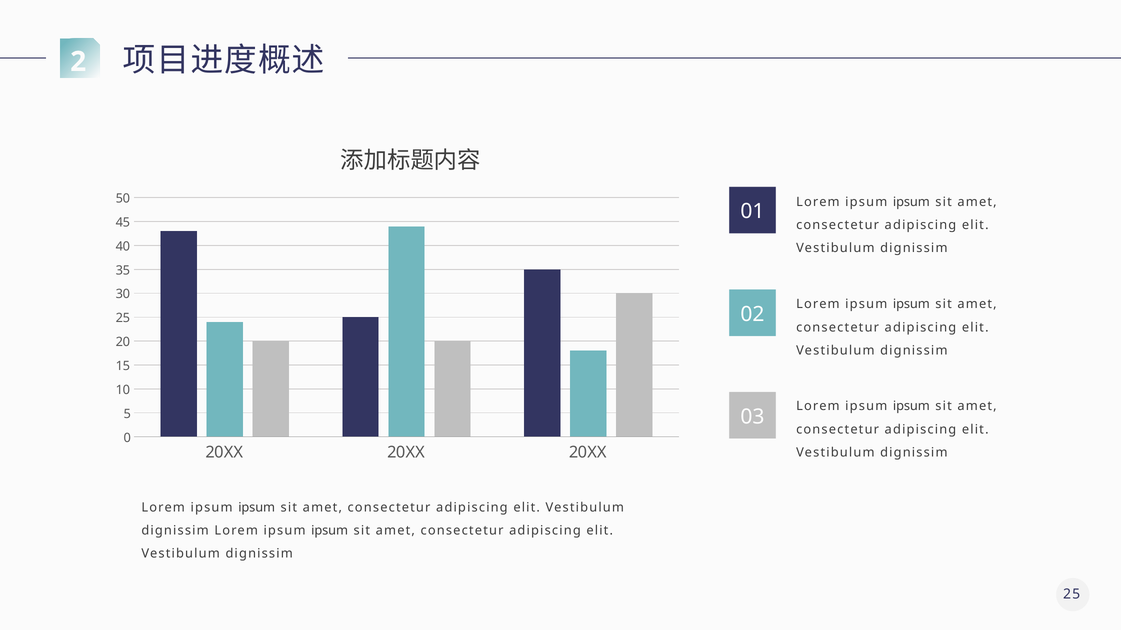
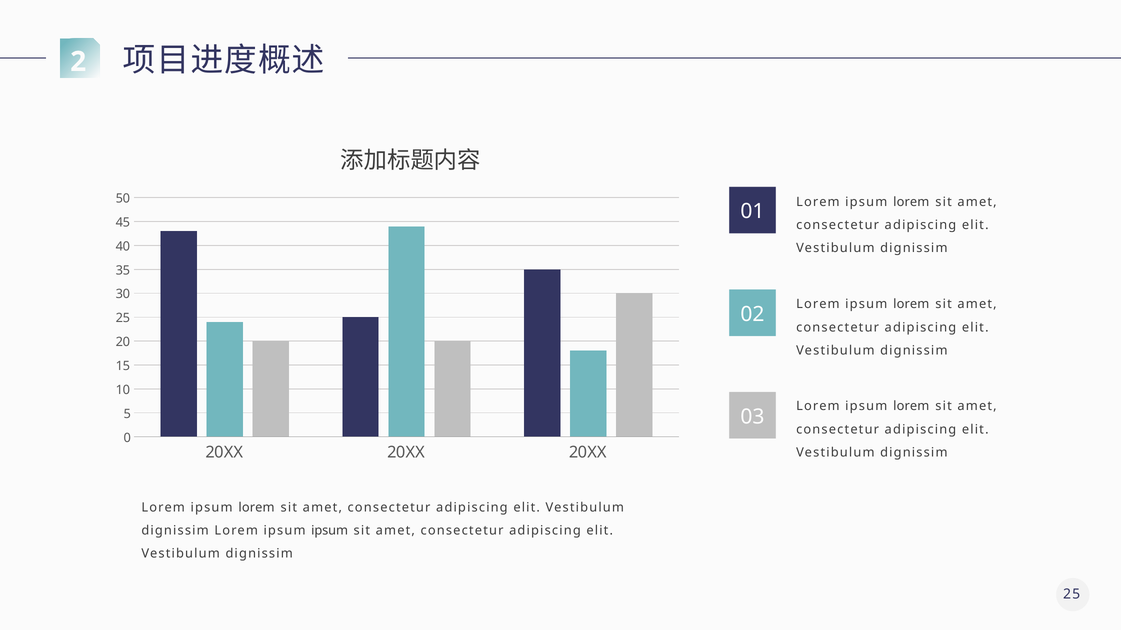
ipsum: ipsum -> lorem (911, 202)
ipsum: ipsum -> lorem (911, 304)
ipsum: ipsum -> lorem (911, 407)
ipsum: ipsum -> lorem (257, 508)
